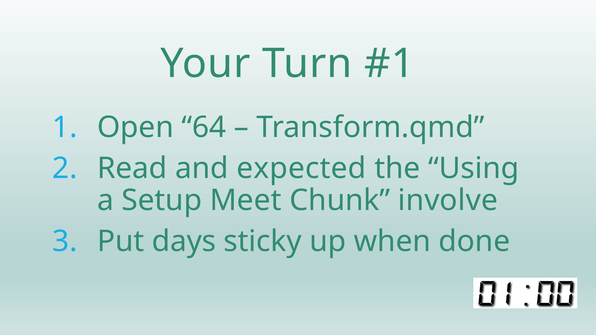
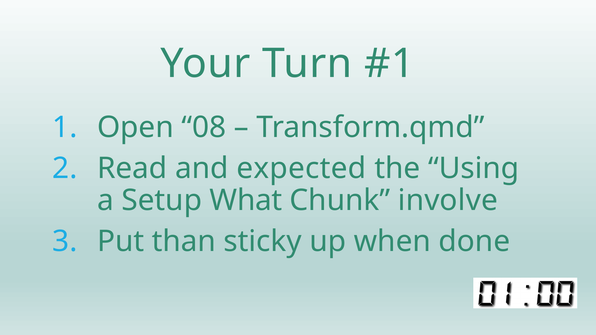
64: 64 -> 08 (204, 128)
Meet: Meet -> What (246, 201)
days: days -> than (184, 242)
